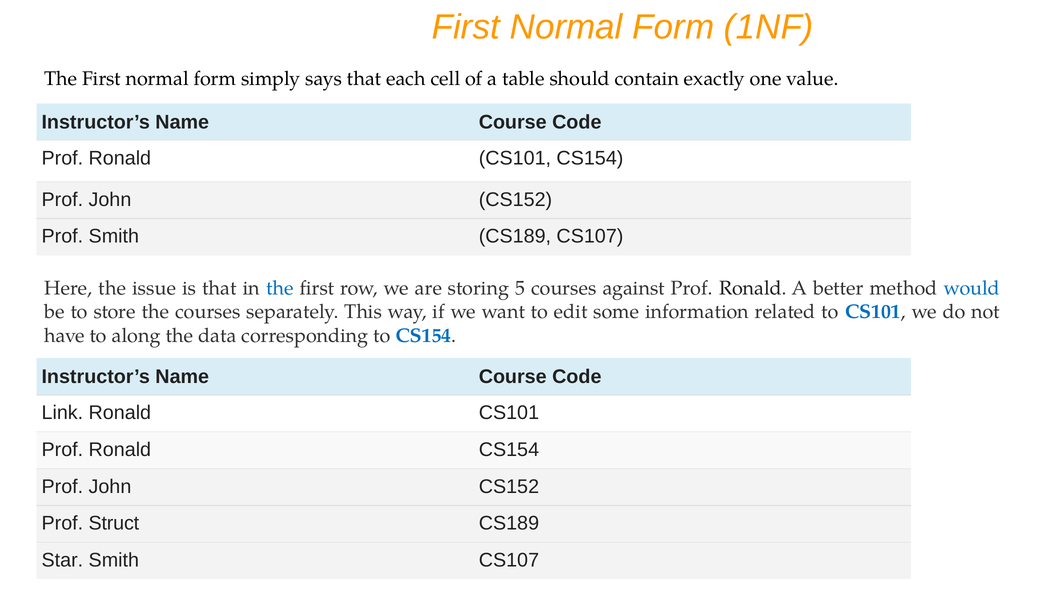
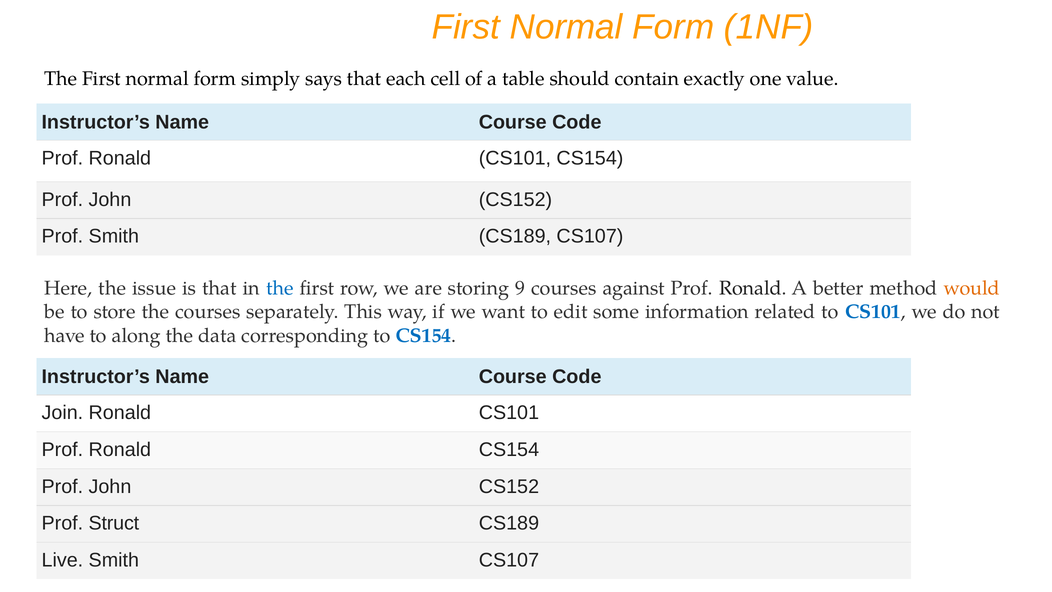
5: 5 -> 9 (520, 288)
would colour: blue -> orange (972, 288)
Link: Link -> Join (62, 413)
Star: Star -> Live (62, 560)
